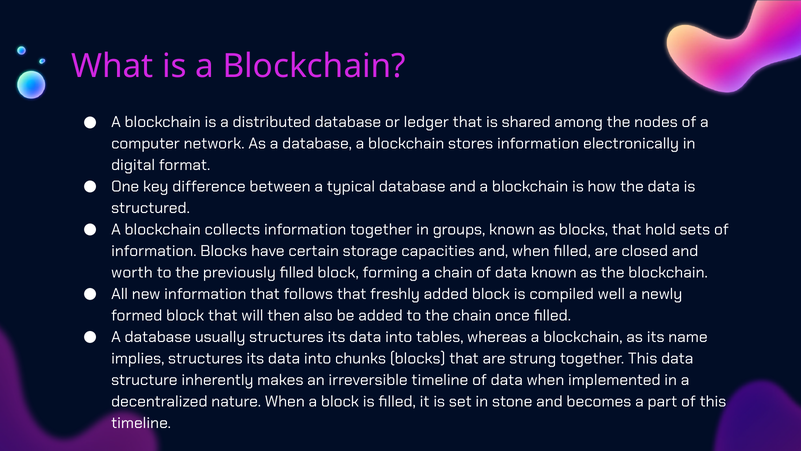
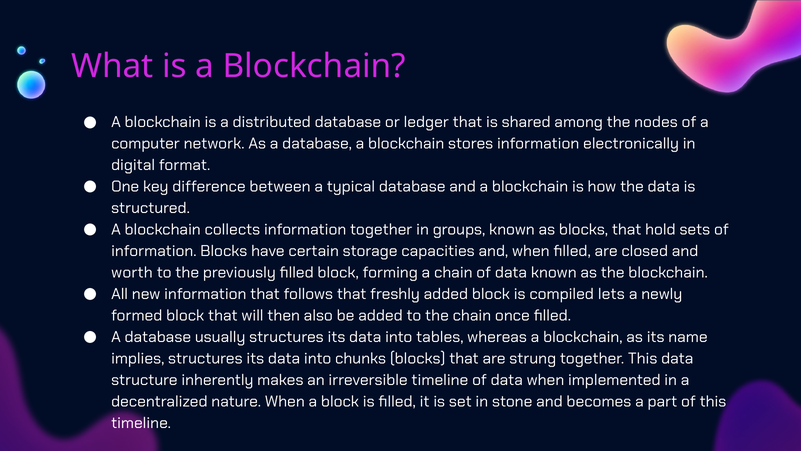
well: well -> lets (611, 294)
